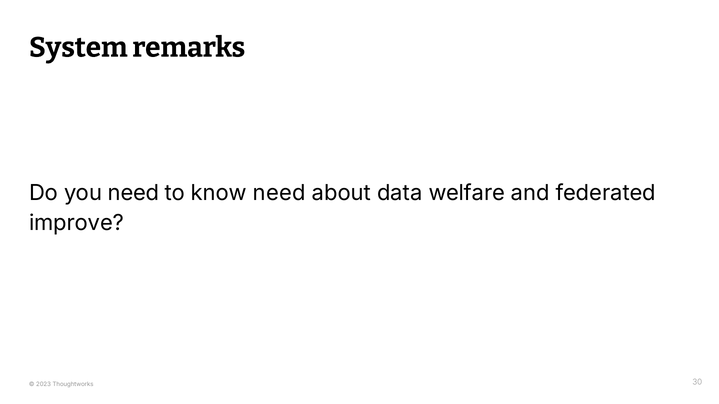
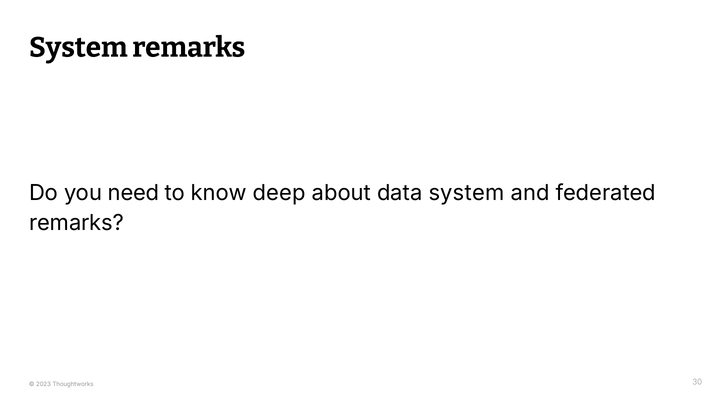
know need: need -> deep (279, 193)
data welfare: welfare -> system (466, 193)
improve: improve -> remarks (77, 223)
